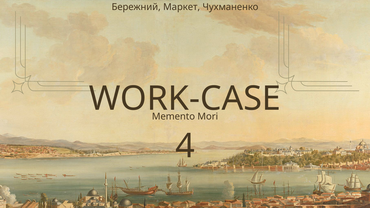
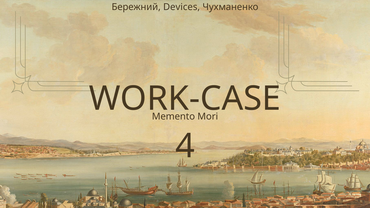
Маркет: Маркет -> Devices (182, 7)
